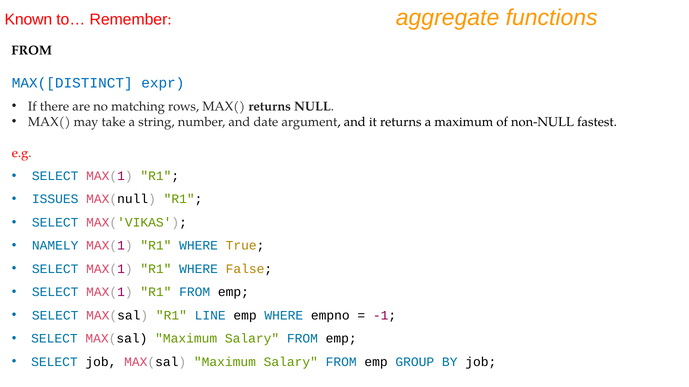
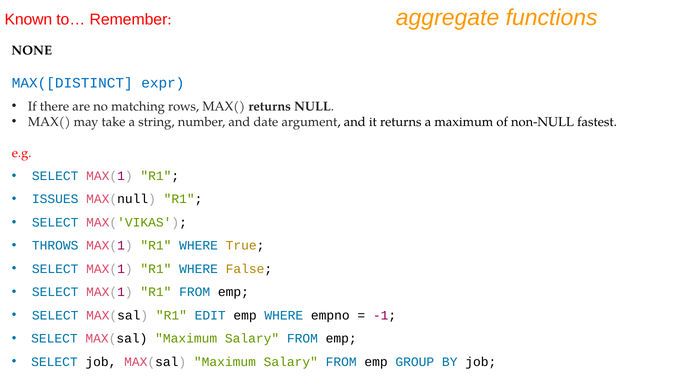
FROM: FROM -> NONE (32, 50)
NAMELY: NAMELY -> THROWS (55, 246)
LINE: LINE -> EDIT (210, 316)
